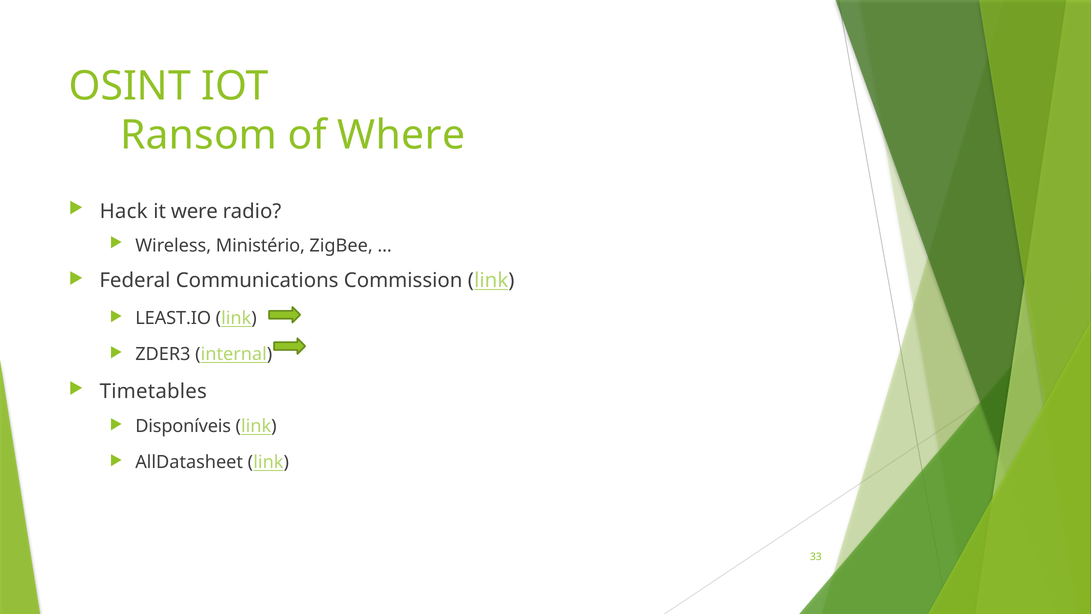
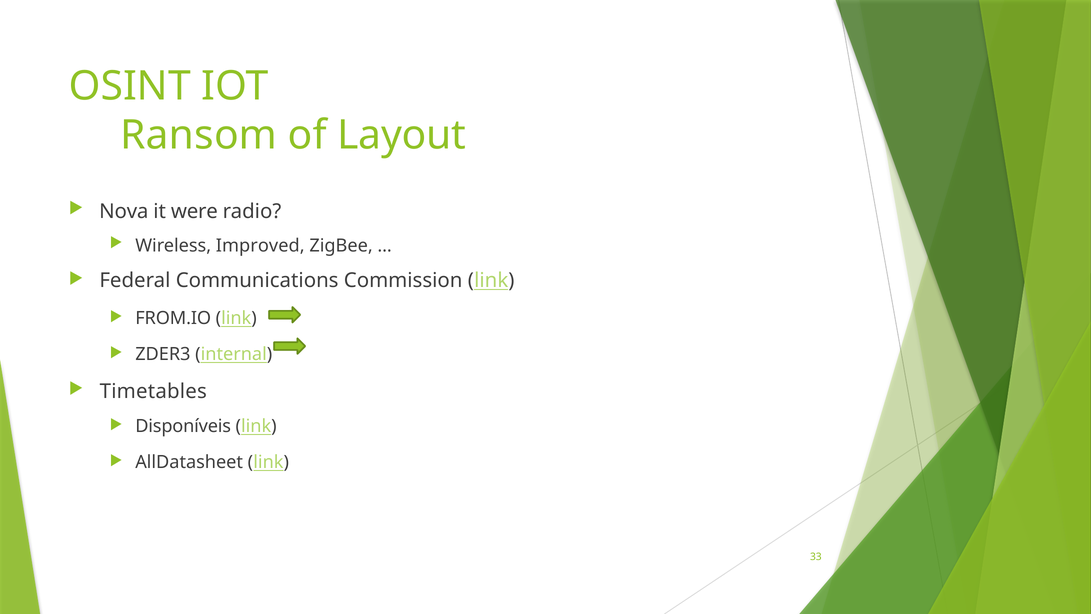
Where: Where -> Layout (402, 135)
Hack: Hack -> Nova (124, 211)
Ministério: Ministério -> Improved (260, 246)
LEAST.IO: LEAST.IO -> FROM.IO (173, 318)
